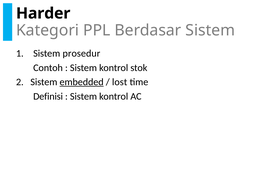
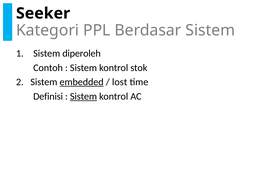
Harder: Harder -> Seeker (43, 13)
prosedur: prosedur -> diperoleh (82, 53)
Sistem underline: none -> present (83, 97)
